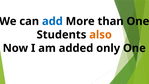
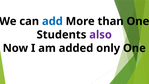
also colour: orange -> purple (101, 35)
